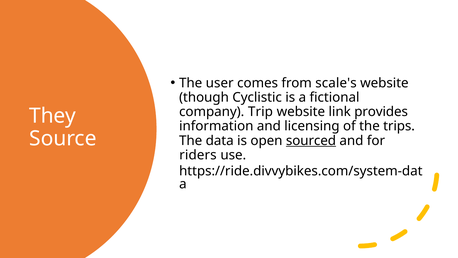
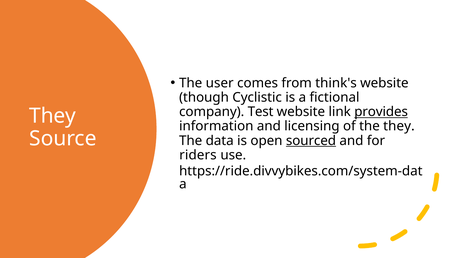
scale's: scale's -> think's (336, 83)
Trip: Trip -> Test (261, 112)
provides underline: none -> present (381, 112)
the trips: trips -> they (399, 126)
